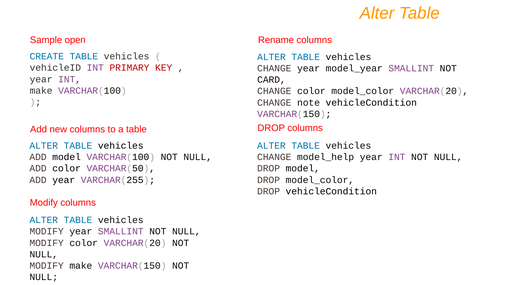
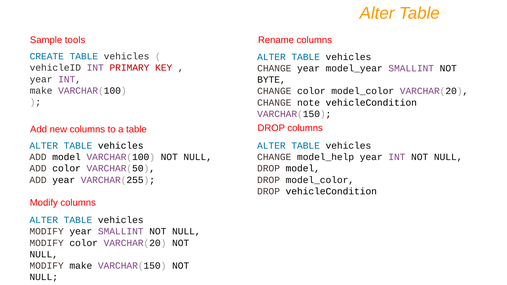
open: open -> tools (75, 40)
CARD: CARD -> BYTE (271, 80)
